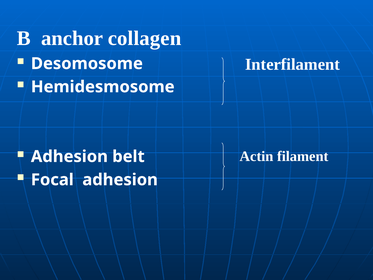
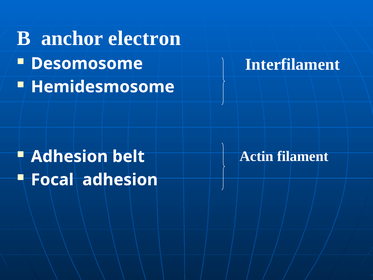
collagen: collagen -> electron (145, 38)
